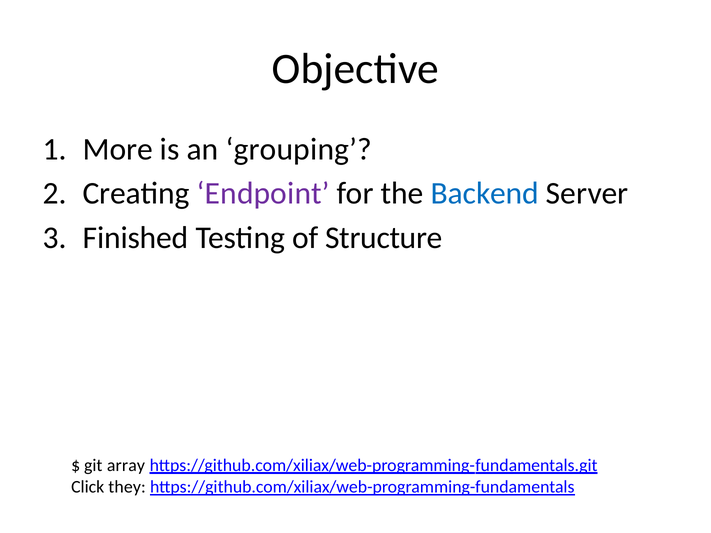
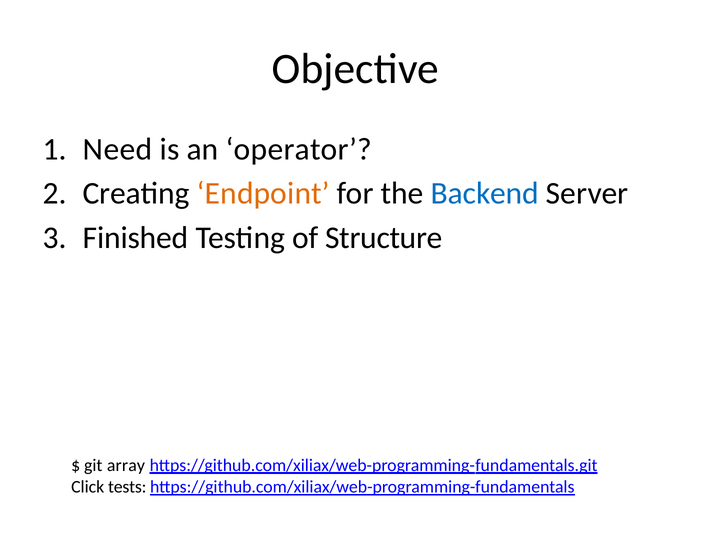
More: More -> Need (118, 149)
grouping: grouping -> operator (299, 149)
Endpoint colour: purple -> orange (263, 193)
they: they -> tests (127, 487)
